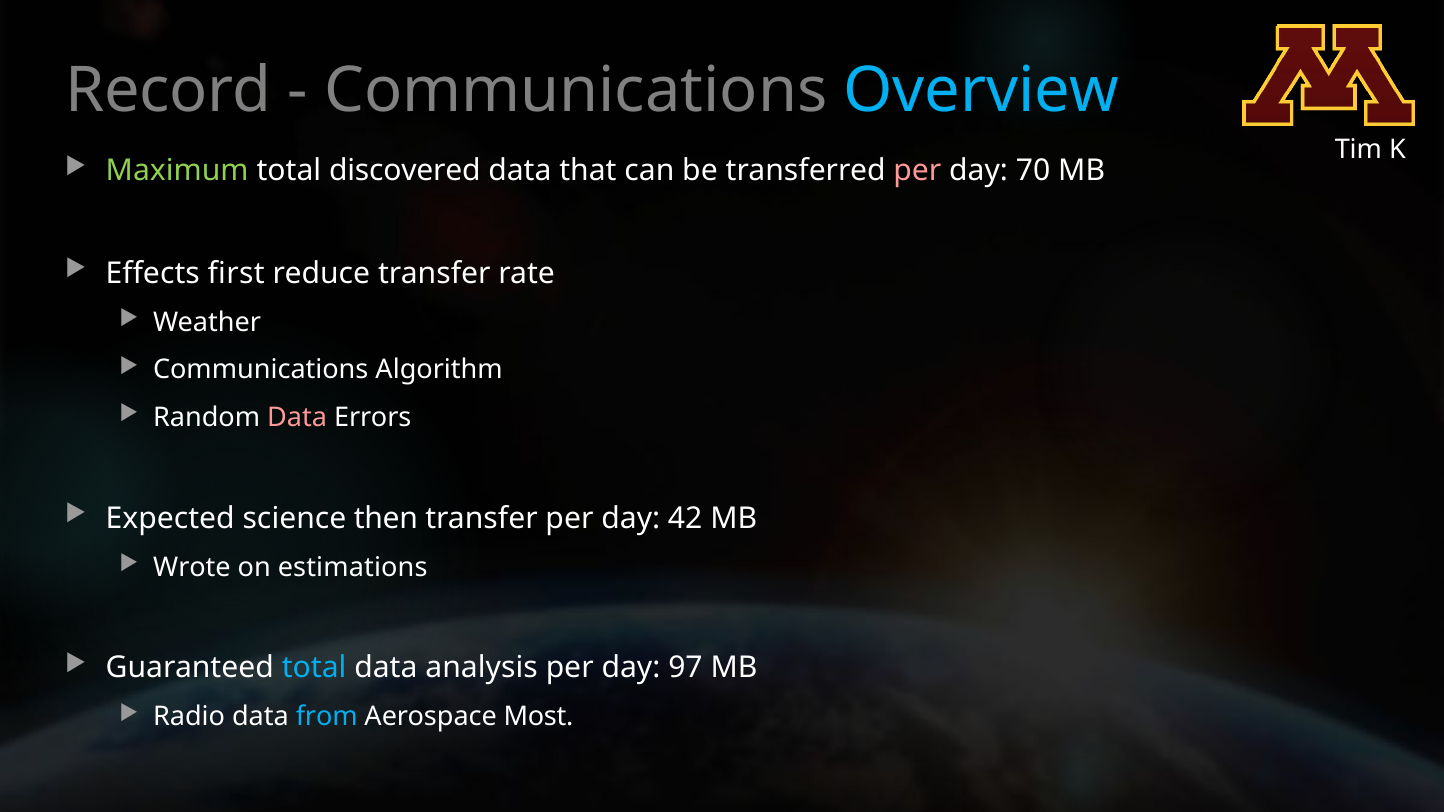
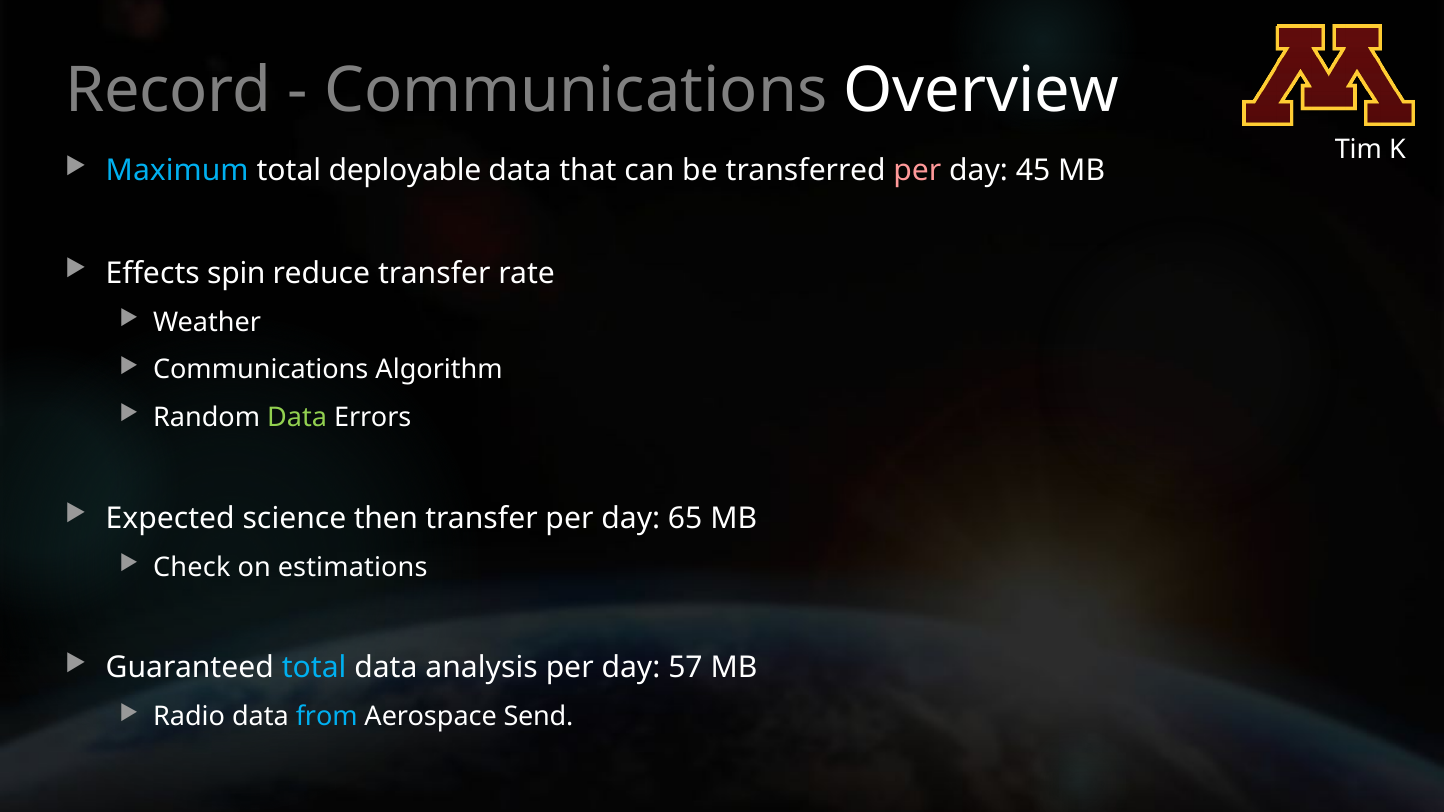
Overview colour: light blue -> white (982, 91)
Maximum colour: light green -> light blue (177, 171)
discovered: discovered -> deployable (405, 171)
70: 70 -> 45 (1033, 171)
first: first -> spin (236, 273)
Data colour: pink -> light green (297, 418)
42: 42 -> 65 (685, 518)
Wrote: Wrote -> Check (192, 567)
97: 97 -> 57 (685, 668)
Most: Most -> Send (538, 717)
